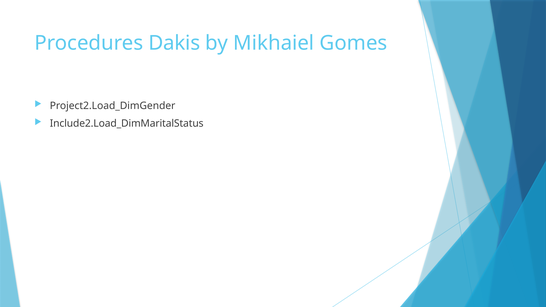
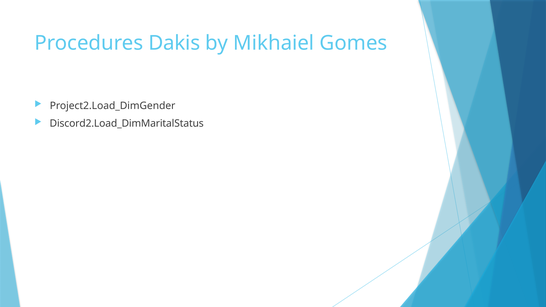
Include2.Load_DimMaritalStatus: Include2.Load_DimMaritalStatus -> Discord2.Load_DimMaritalStatus (127, 124)
